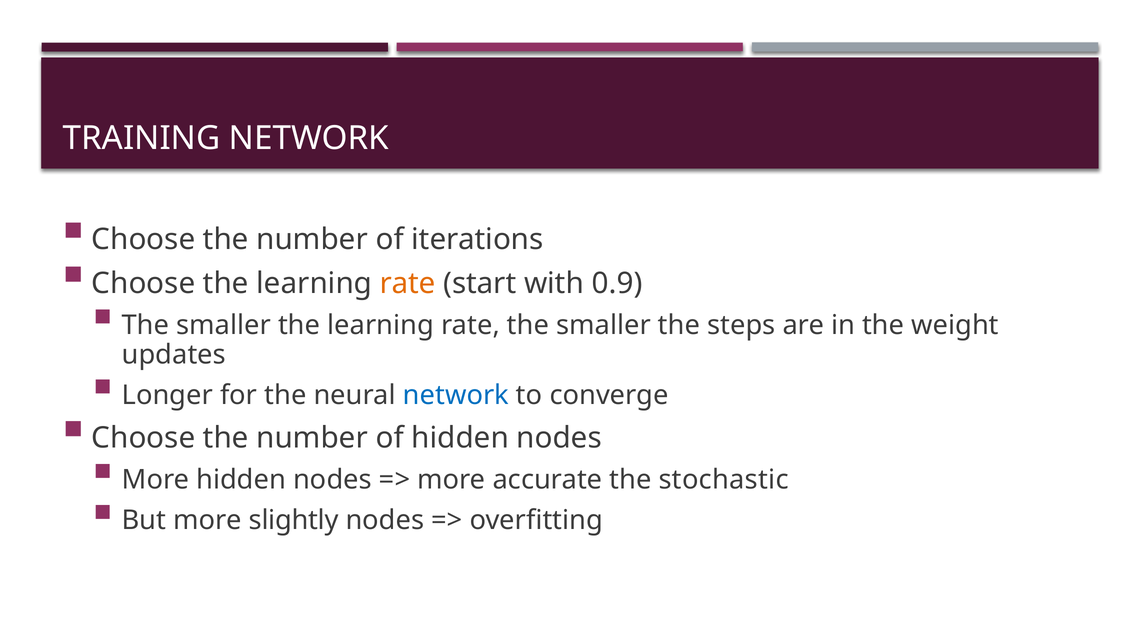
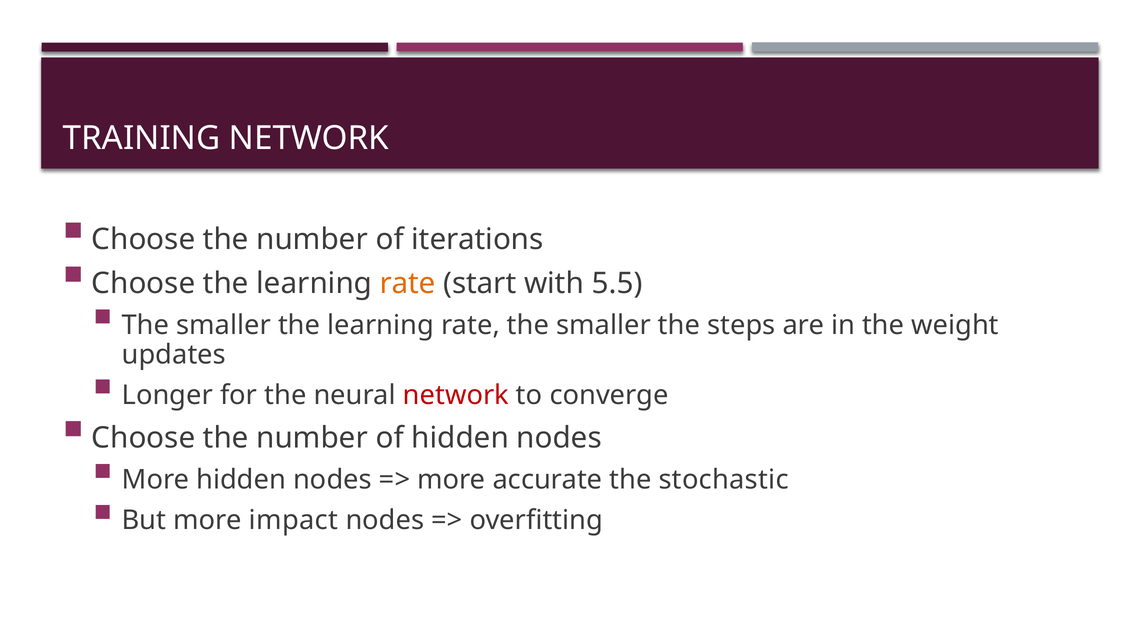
0.9: 0.9 -> 5.5 (617, 283)
network colour: blue -> red (456, 395)
slightly: slightly -> impact (293, 521)
